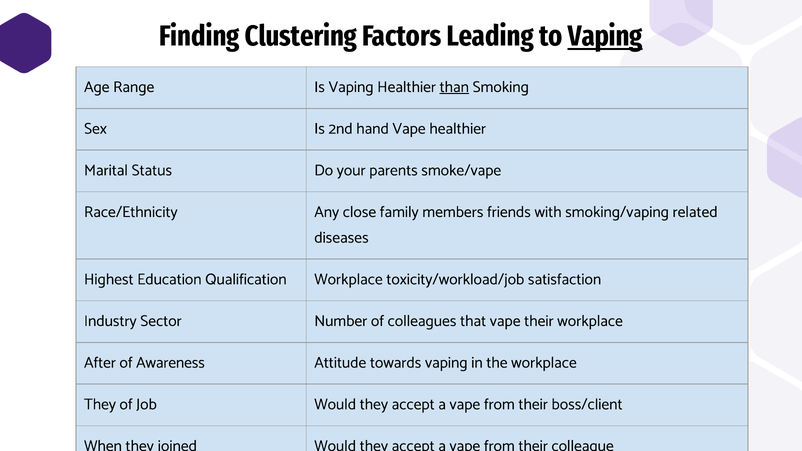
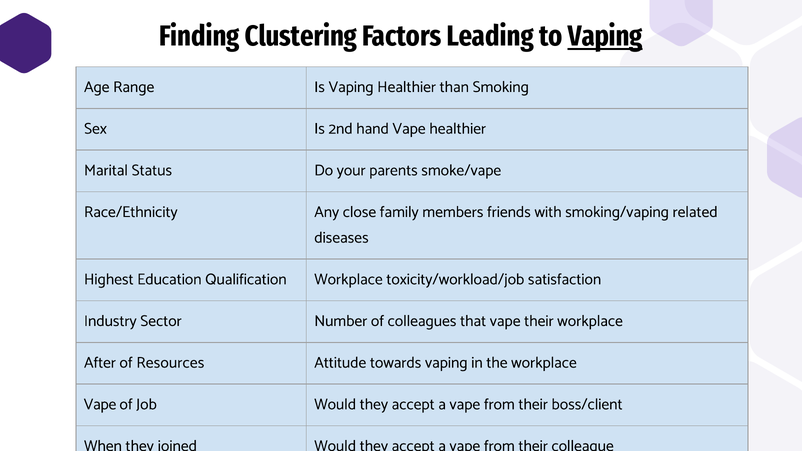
than underline: present -> none (454, 87)
Awareness: Awareness -> Resources (170, 363)
They: They -> Vape (100, 404)
